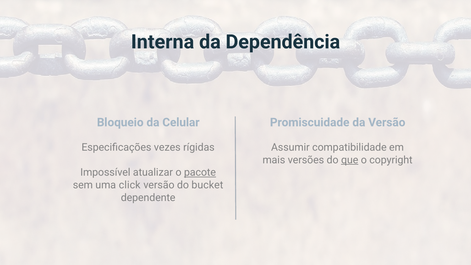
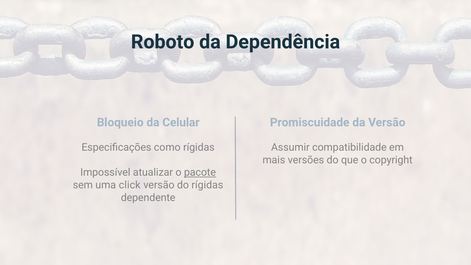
Interna: Interna -> Roboto (163, 42)
vezes: vezes -> como (167, 147)
que underline: present -> none (350, 160)
do bucket: bucket -> rígidas (207, 185)
